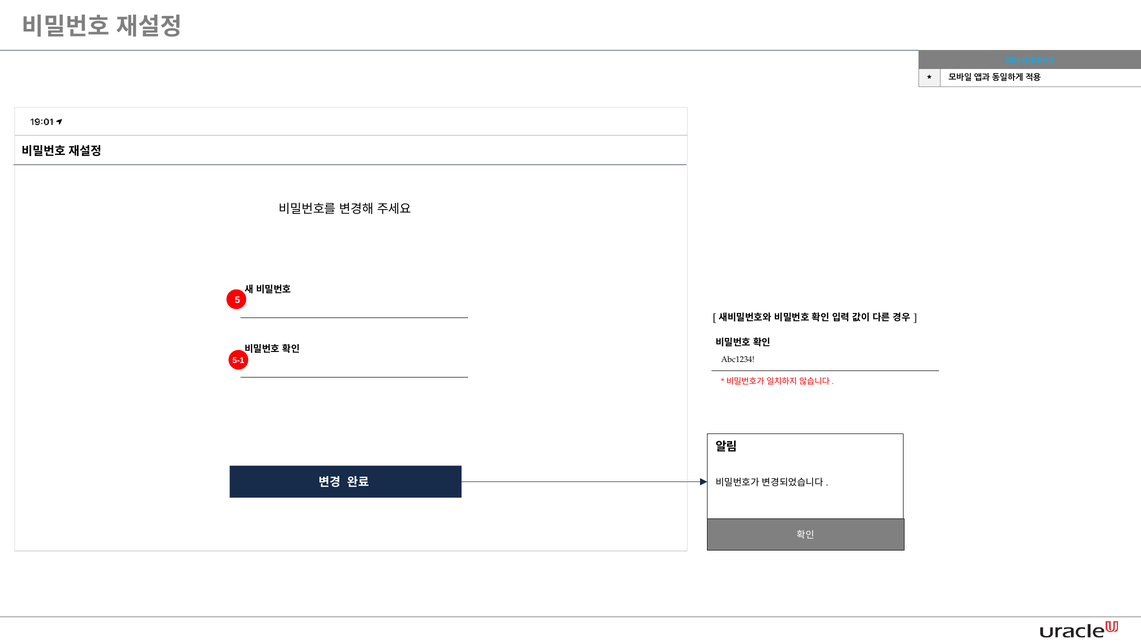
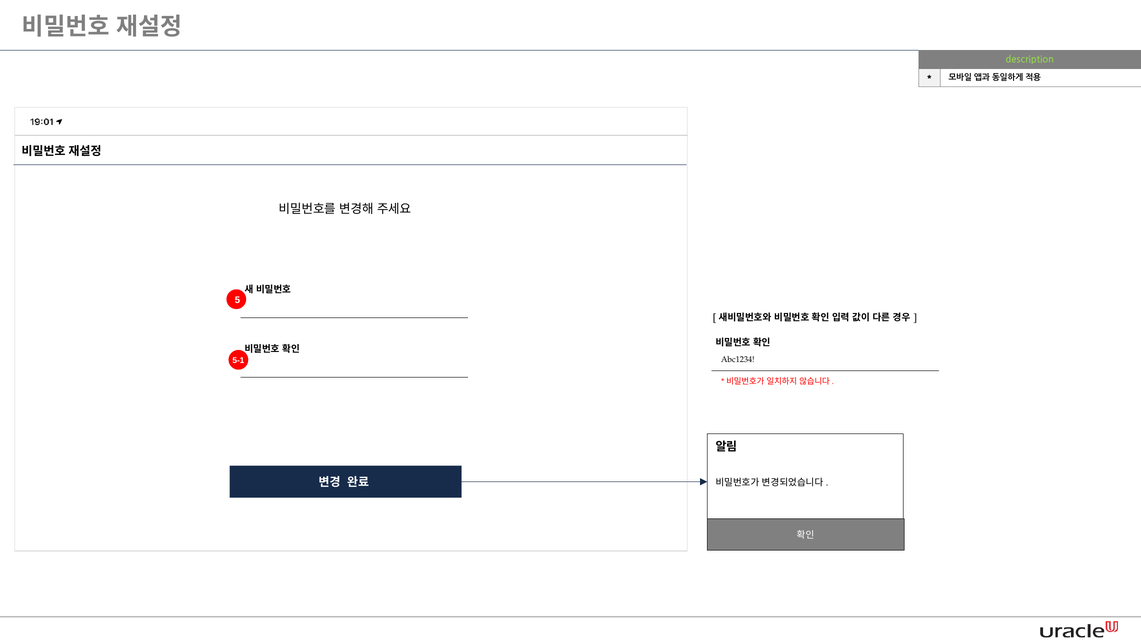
description colour: light blue -> light green (1030, 59)
